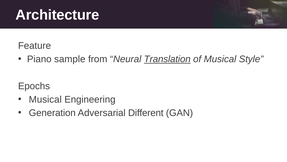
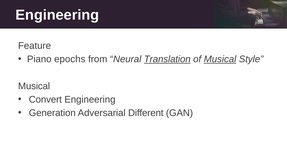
Architecture: Architecture -> Engineering (57, 15)
sample: sample -> epochs (70, 59)
Musical underline: none -> present (220, 59)
Epochs: Epochs -> Musical (34, 86)
Musical: Musical -> Convert (45, 99)
